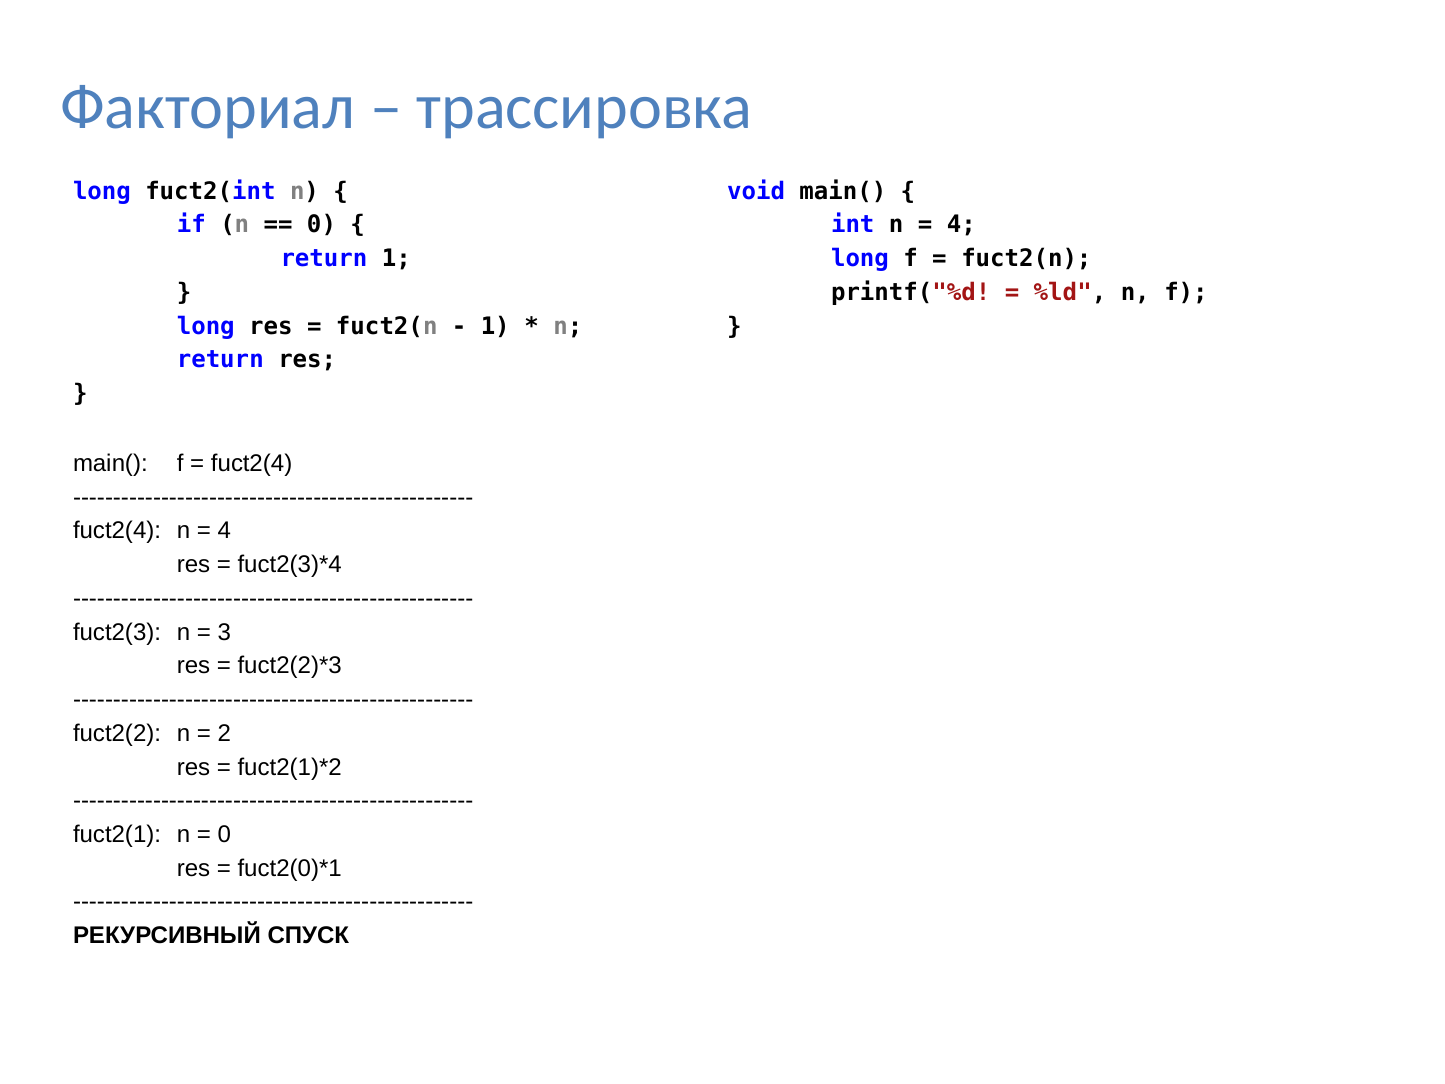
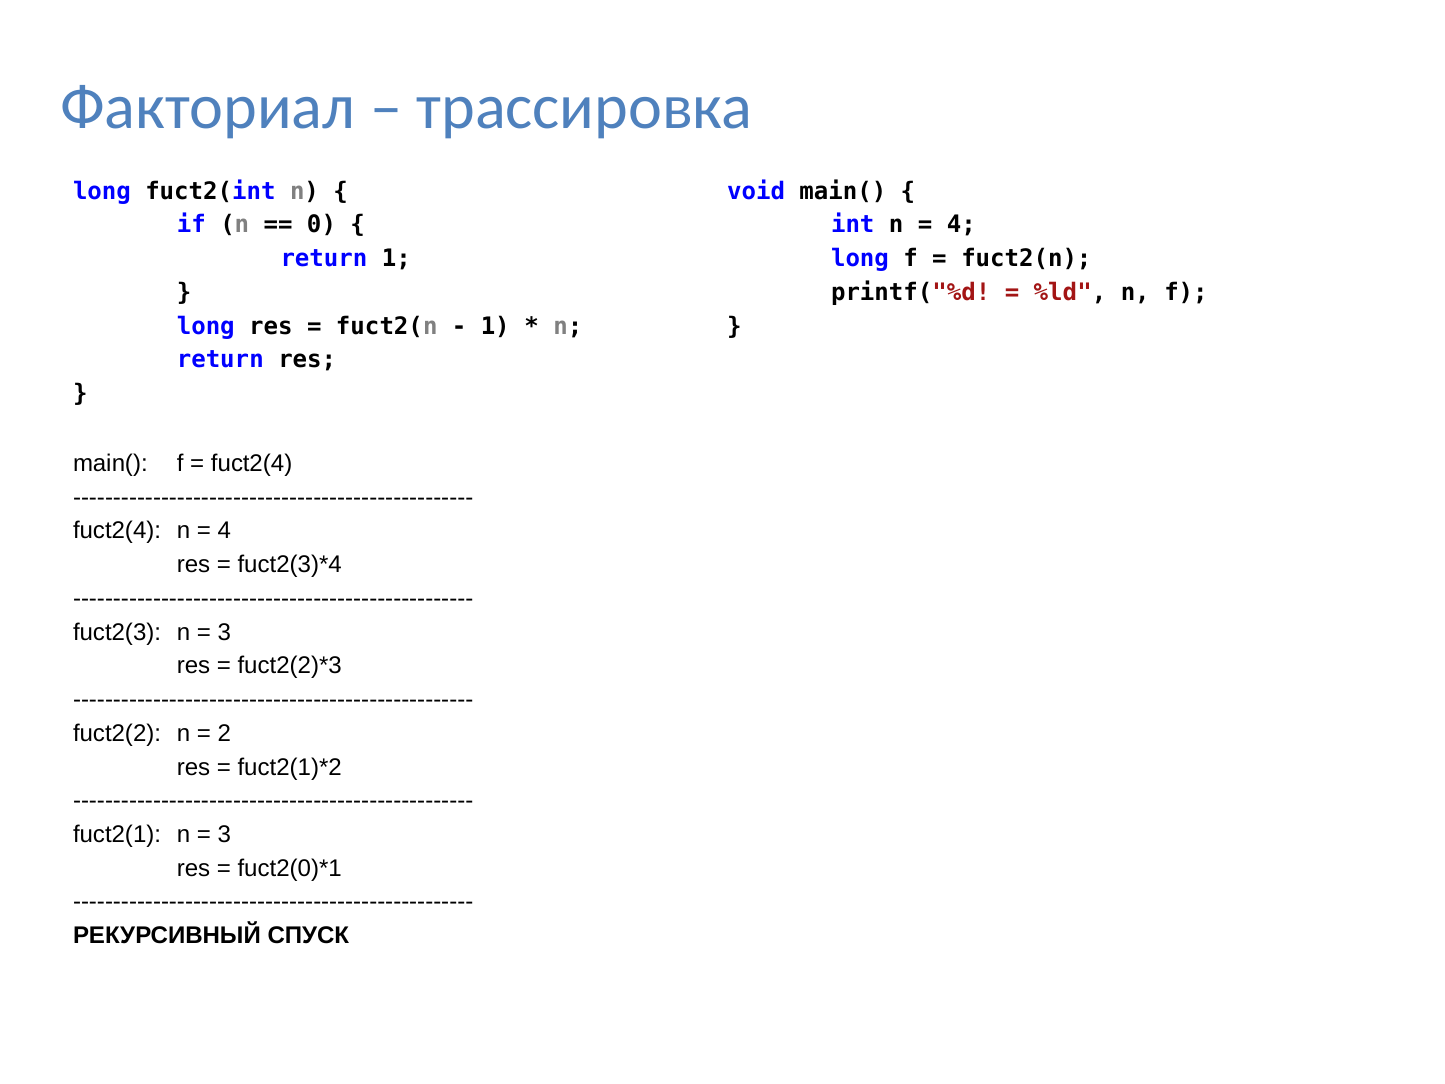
0: 0 -> 3 (224, 834)
